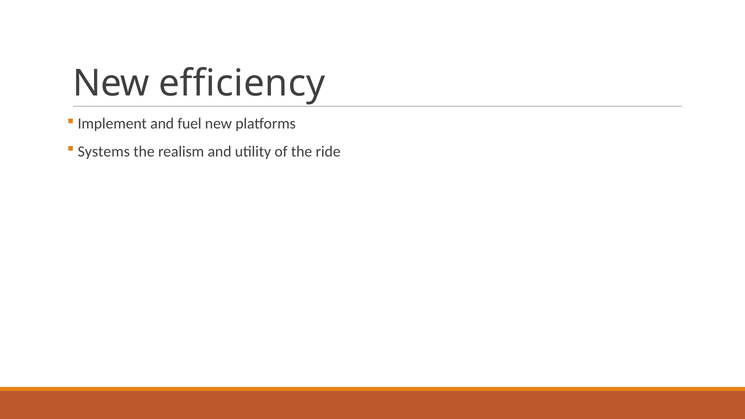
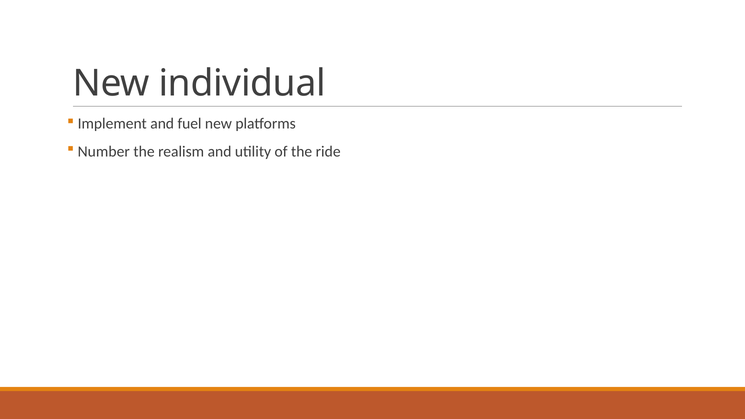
efficiency: efficiency -> individual (242, 83)
Systems: Systems -> Number (104, 151)
